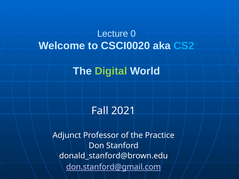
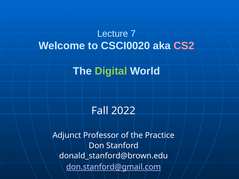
0: 0 -> 7 (133, 34)
CS2 colour: light blue -> pink (184, 46)
2021: 2021 -> 2022 (123, 111)
